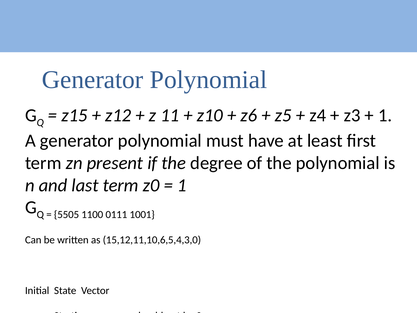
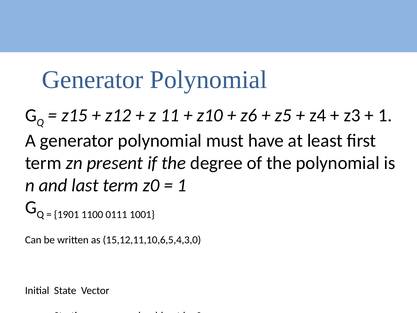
5505: 5505 -> 1901 (67, 215)
